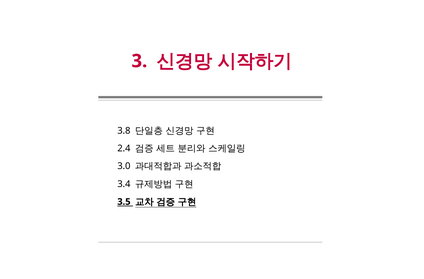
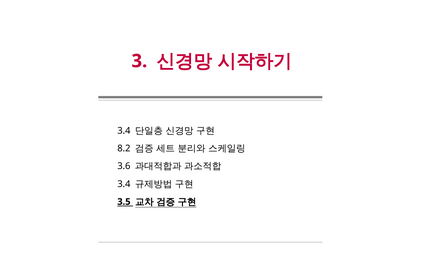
3.8: 3.8 -> 3.4 (124, 130)
2.4: 2.4 -> 8.2 (124, 148)
3.0: 3.0 -> 3.6 (124, 166)
